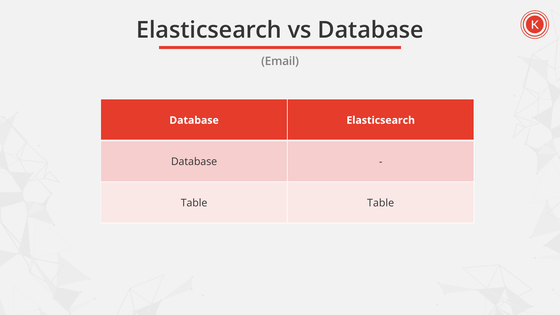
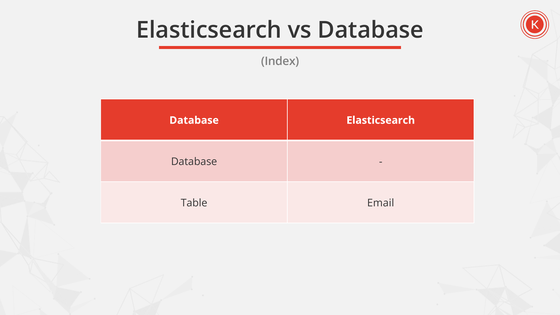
Email: Email -> Index (280, 61)
Table Table: Table -> Email (381, 203)
